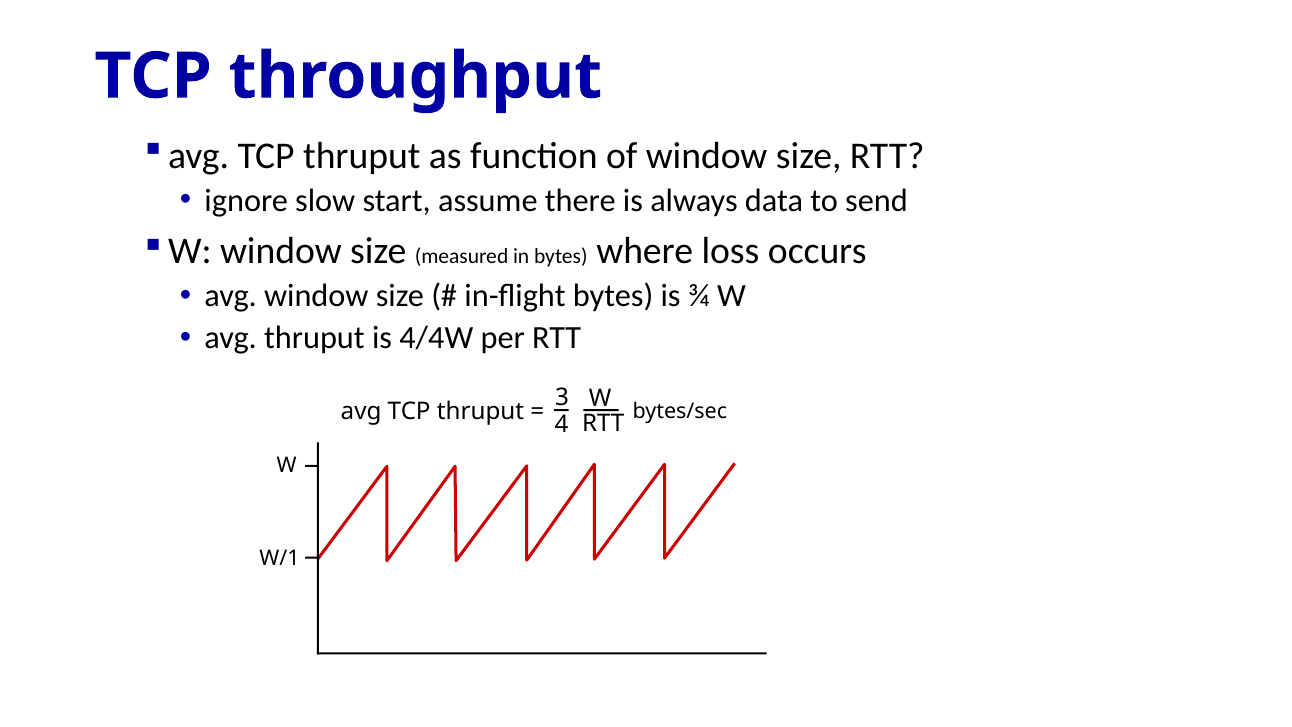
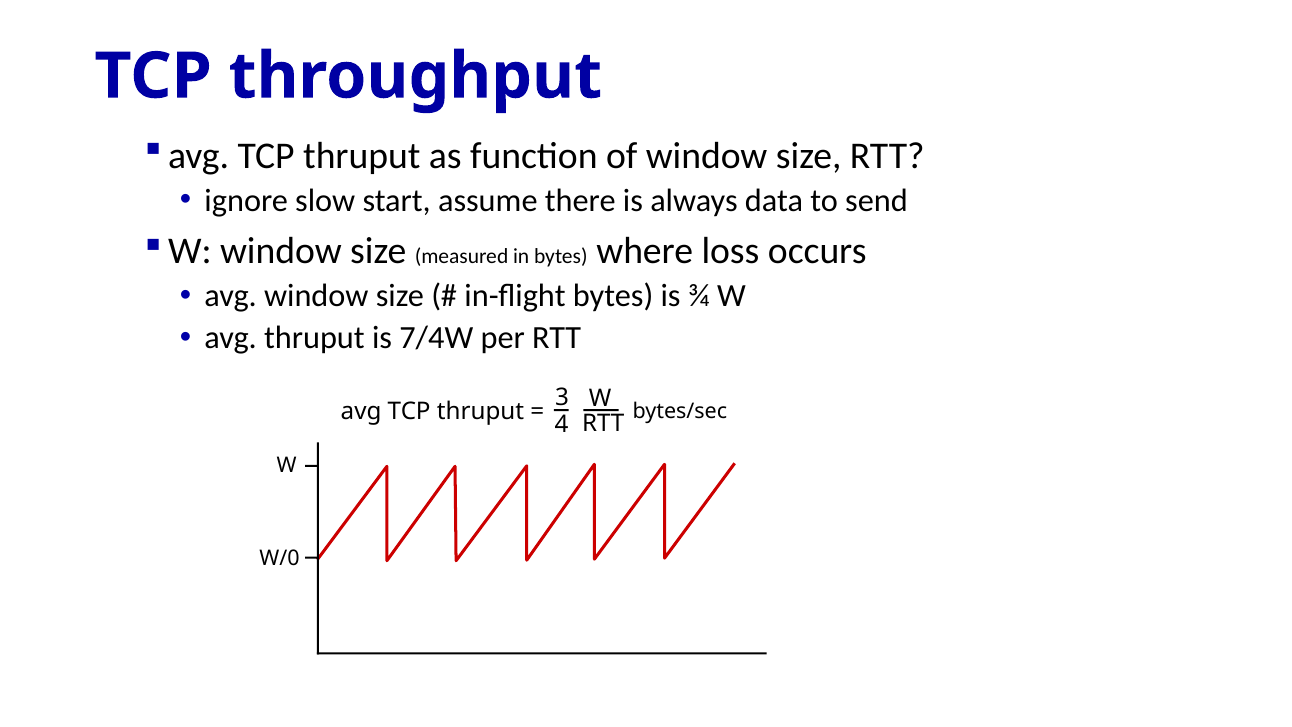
4/4W: 4/4W -> 7/4W (436, 338)
W/1: W/1 -> W/0 (280, 558)
